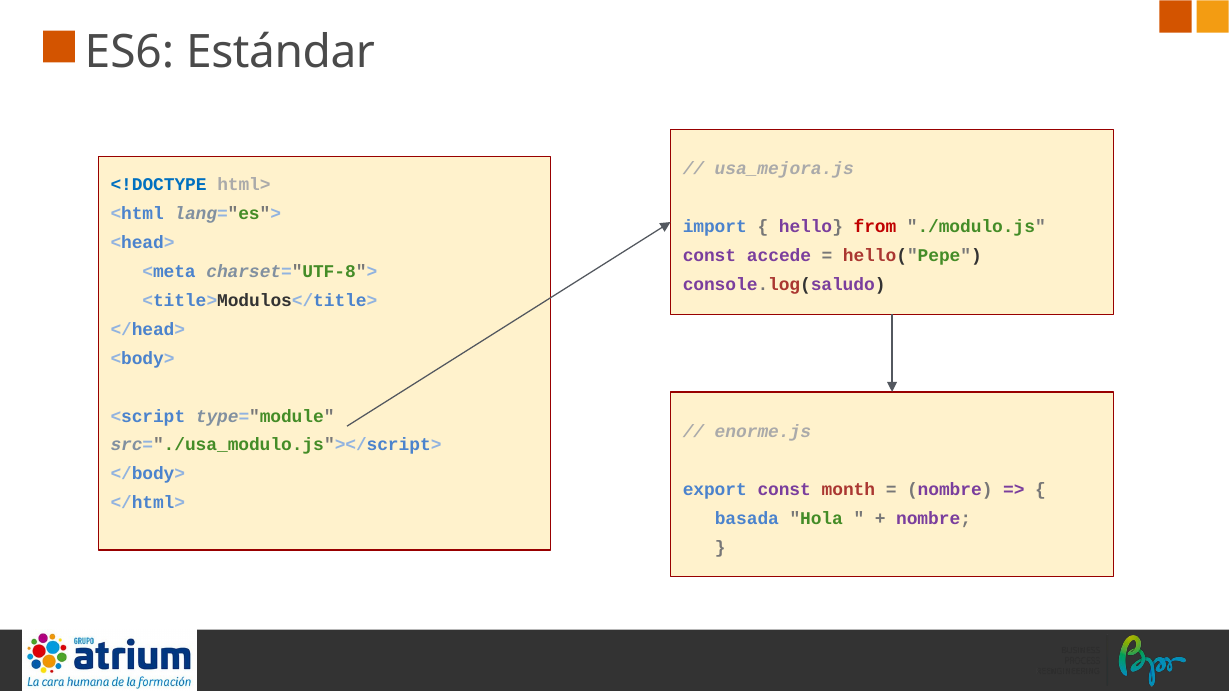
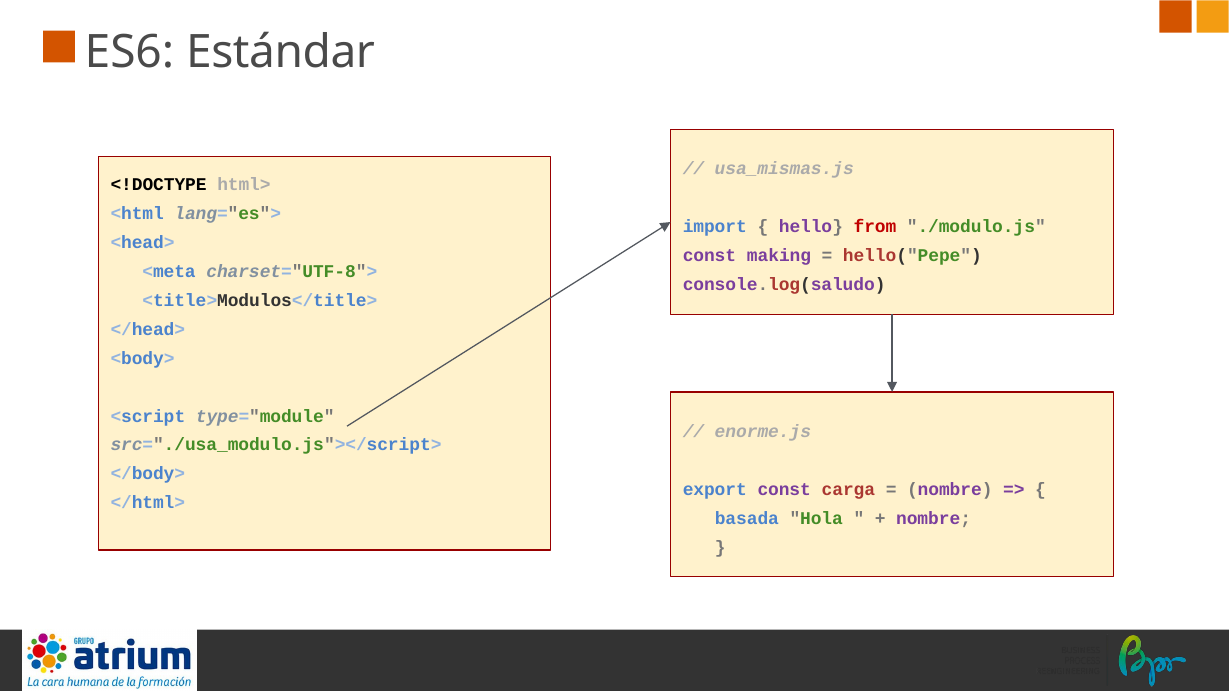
usa_mejora.js: usa_mejora.js -> usa_mismas.js (784, 169)
<!DOCTYPE colour: blue -> black (159, 184)
accede: accede -> making (779, 256)
month: month -> carga (848, 489)
